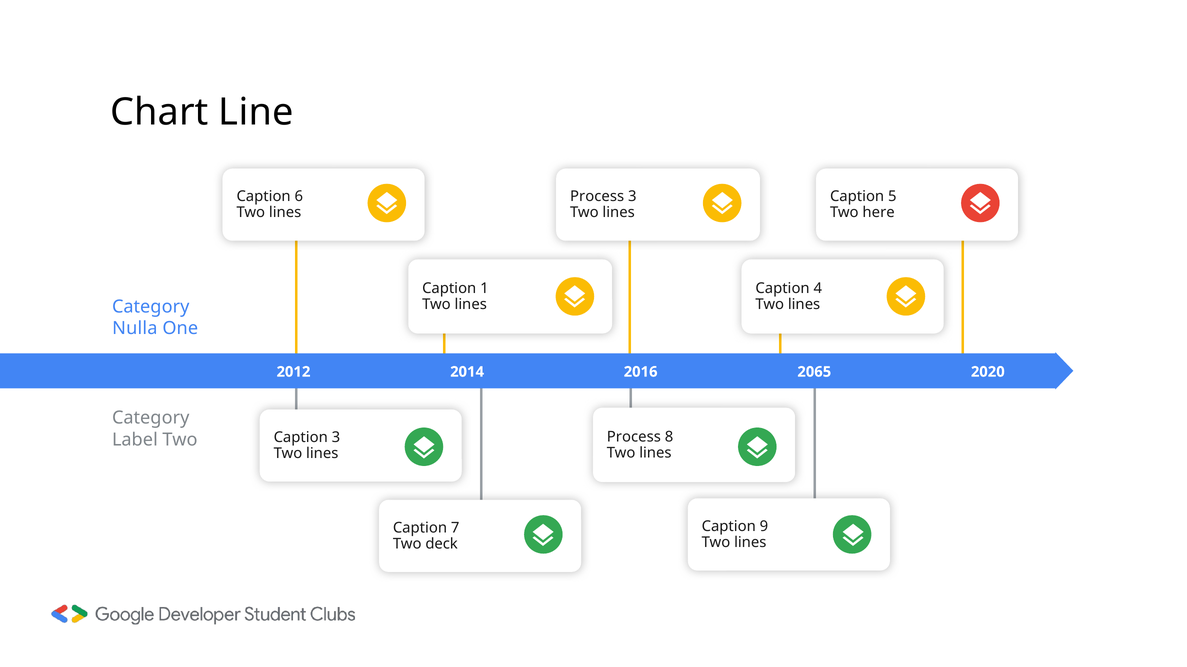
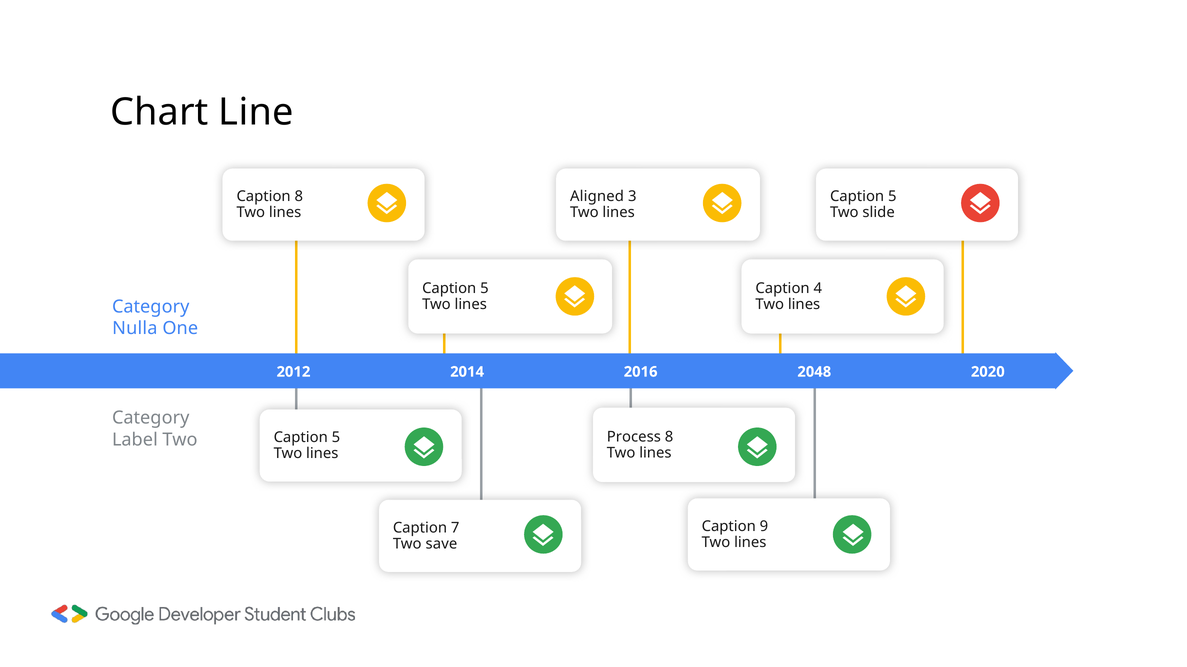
Caption 6: 6 -> 8 (299, 197)
Process: Process -> Aligned (597, 197)
here: here -> slide (879, 213)
1: 1 -> 5 (484, 289)
2065: 2065 -> 2048 (814, 372)
3: 3 -> 5 (336, 438)
deck: deck -> save (441, 544)
